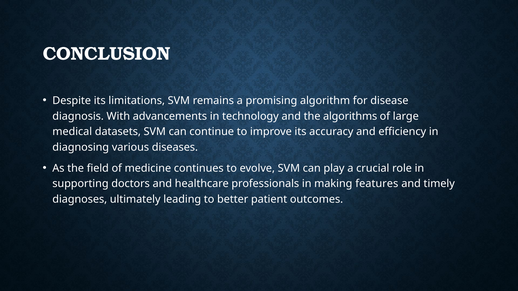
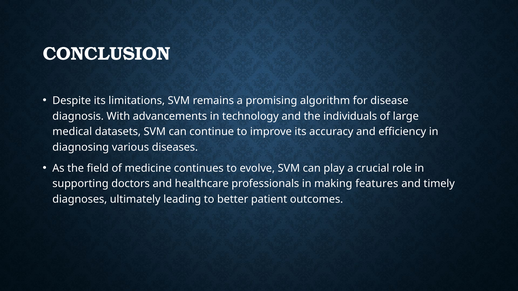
algorithms: algorithms -> individuals (350, 116)
